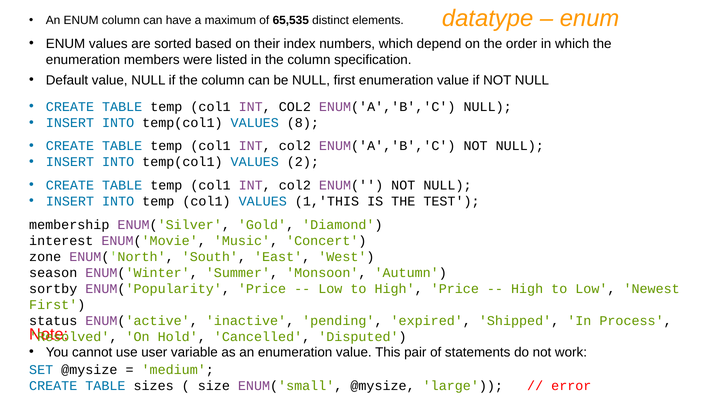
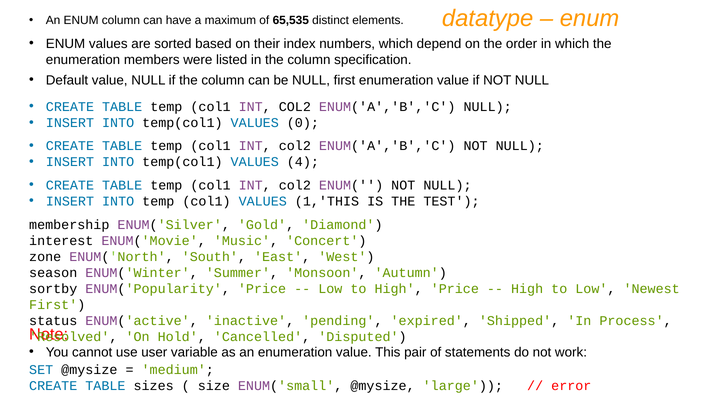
8: 8 -> 0 (303, 123)
2: 2 -> 4 (303, 162)
